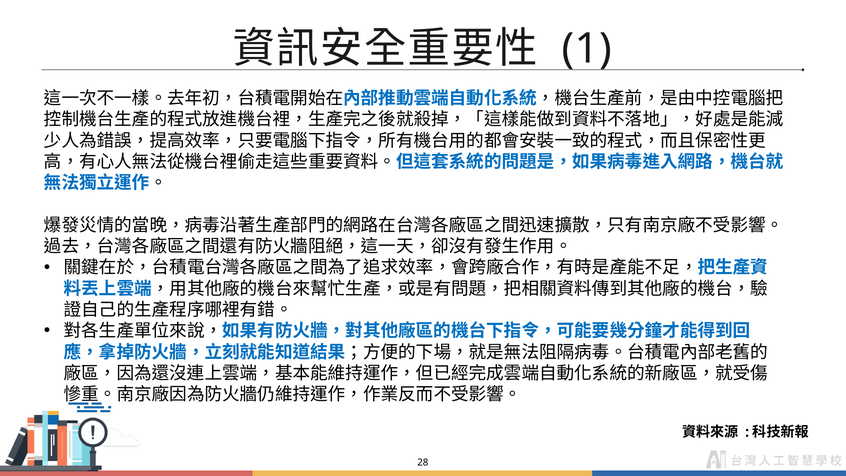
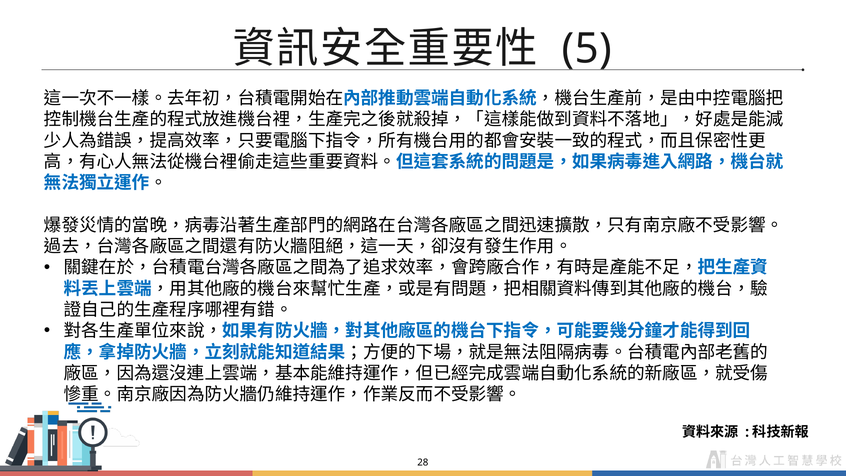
1: 1 -> 5 (587, 49)
